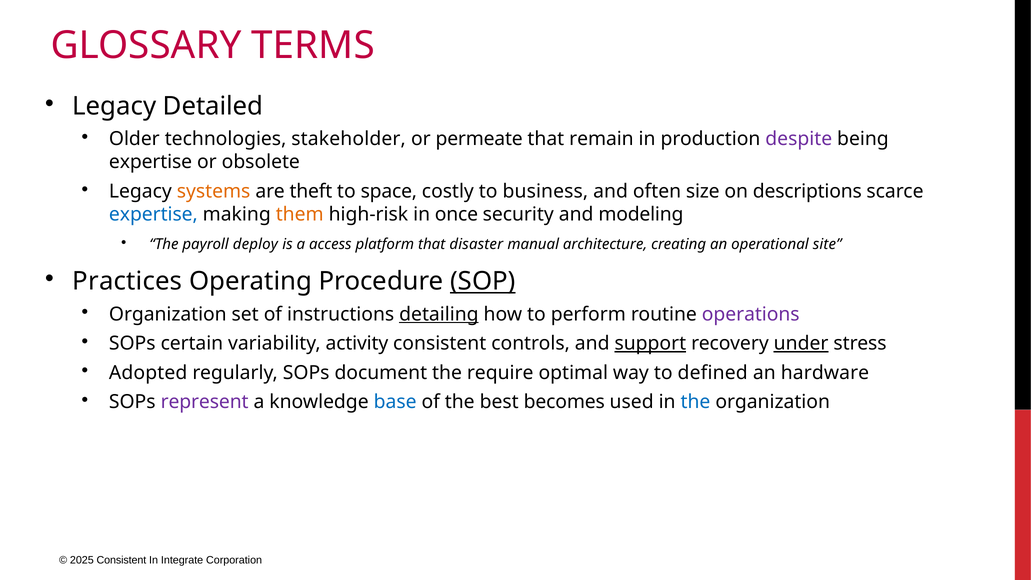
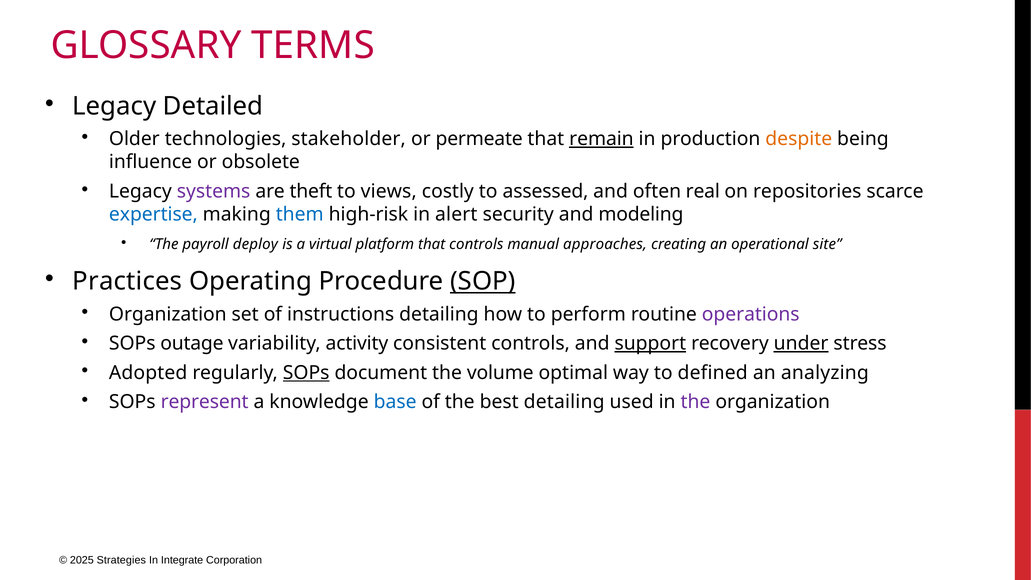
remain underline: none -> present (601, 139)
despite colour: purple -> orange (799, 139)
expertise: expertise -> influence (151, 162)
systems colour: orange -> purple (214, 191)
space: space -> views (389, 191)
business: business -> assessed (545, 191)
size: size -> real (703, 191)
descriptions: descriptions -> repositories (807, 191)
them colour: orange -> blue (300, 215)
once: once -> alert (456, 215)
access: access -> virtual (330, 244)
that disaster: disaster -> controls (476, 244)
architecture: architecture -> approaches (605, 244)
detailing underline: present -> none (439, 314)
certain: certain -> outage (192, 343)
SOPs underline: none -> present (306, 373)
require: require -> volume (500, 373)
hardware: hardware -> analyzing (825, 373)
best becomes: becomes -> detailing (564, 402)
the colour: blue -> purple (695, 402)
2025 Consistent: Consistent -> Strategies (121, 560)
